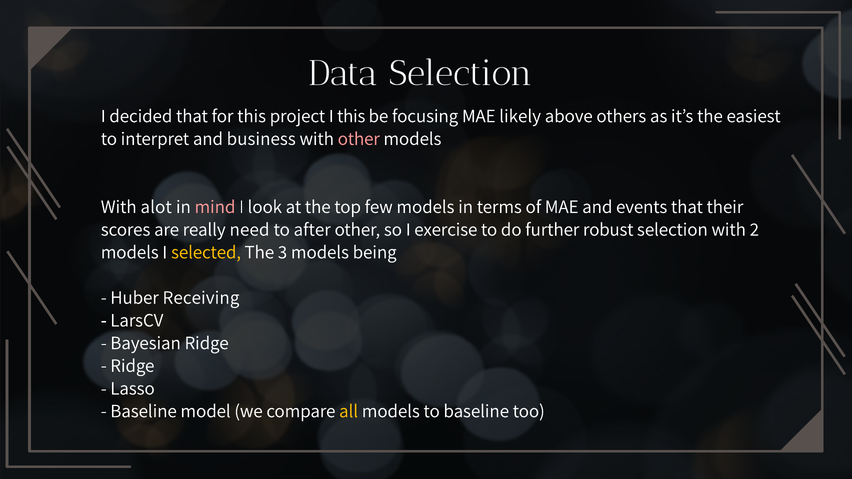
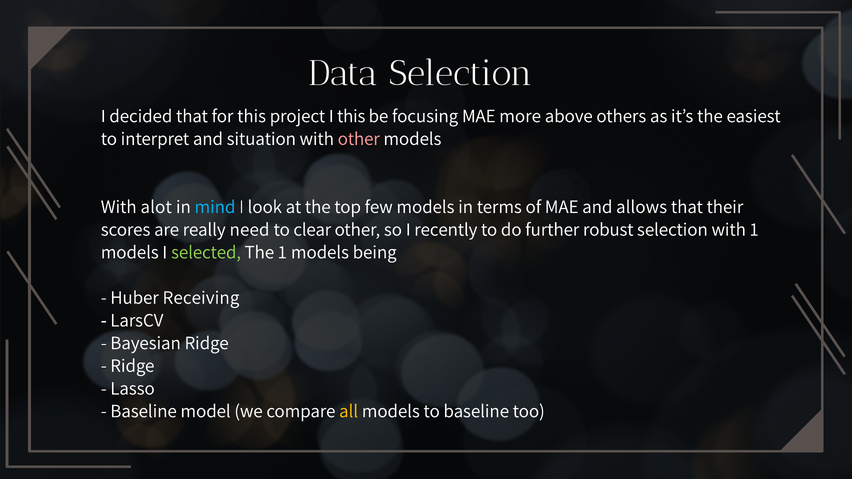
likely: likely -> more (520, 116)
business: business -> situation (261, 139)
mind colour: pink -> light blue (215, 207)
events: events -> allows (642, 207)
after: after -> clear (312, 230)
exercise: exercise -> recently (446, 230)
with 2: 2 -> 1 (754, 230)
selected colour: yellow -> light green (206, 252)
The 3: 3 -> 1 (282, 252)
